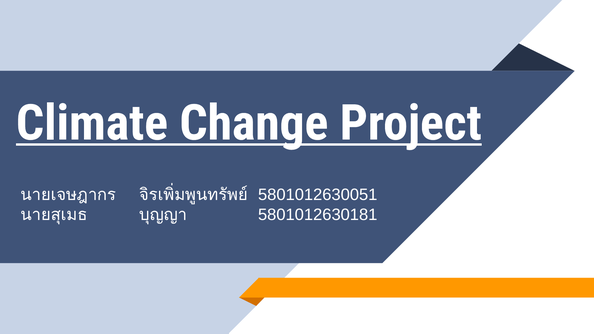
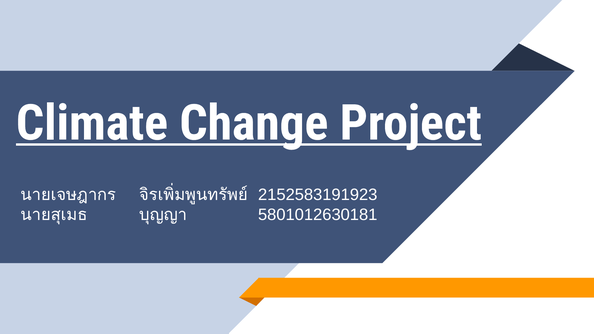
5801012630051: 5801012630051 -> 2152583191923 (318, 195)
